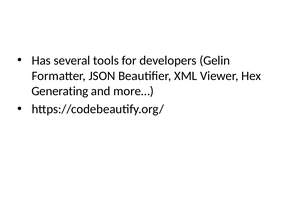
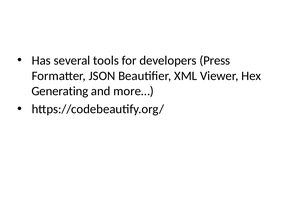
Gelin: Gelin -> Press (215, 60)
